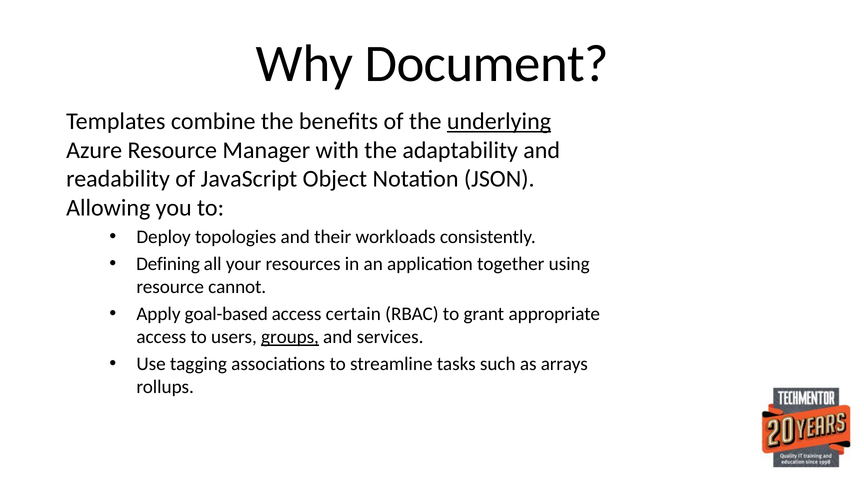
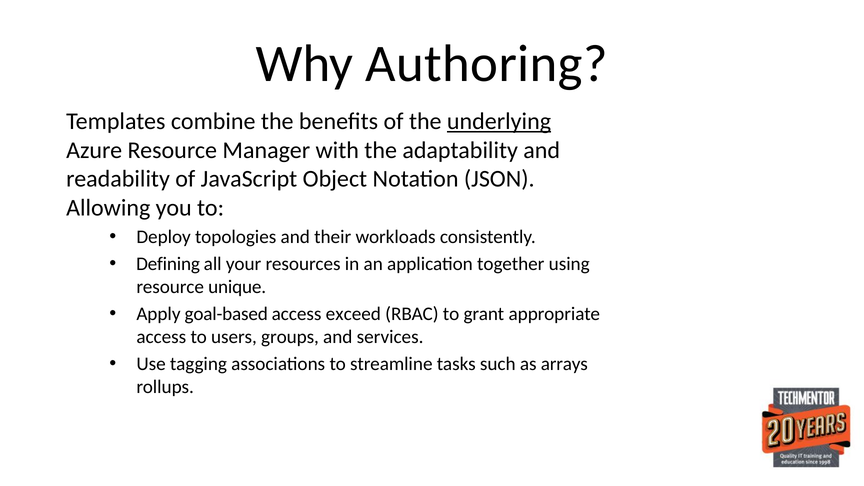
Document: Document -> Authoring (486, 64)
cannot: cannot -> unique (237, 287)
certain: certain -> exceed (353, 314)
groups underline: present -> none (290, 337)
